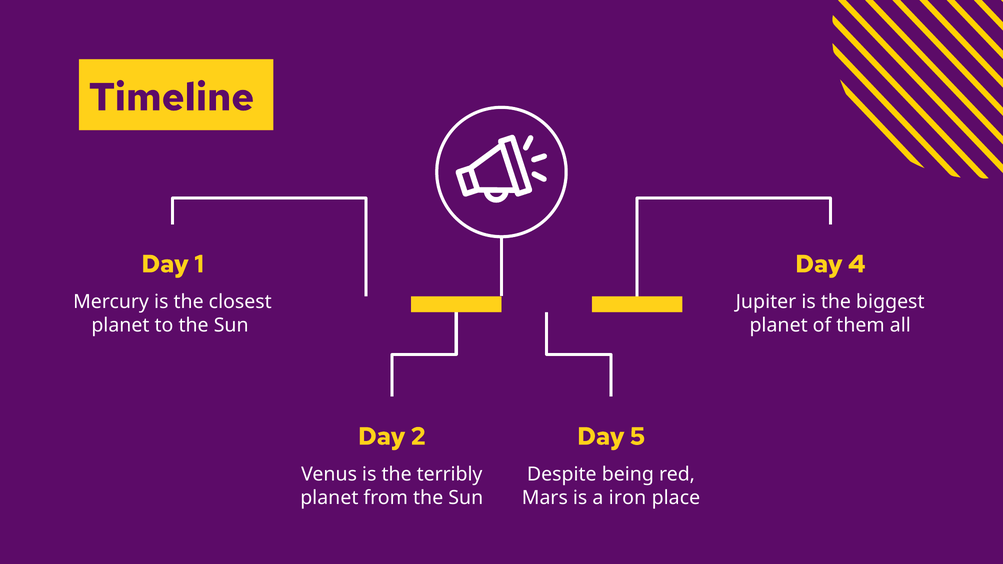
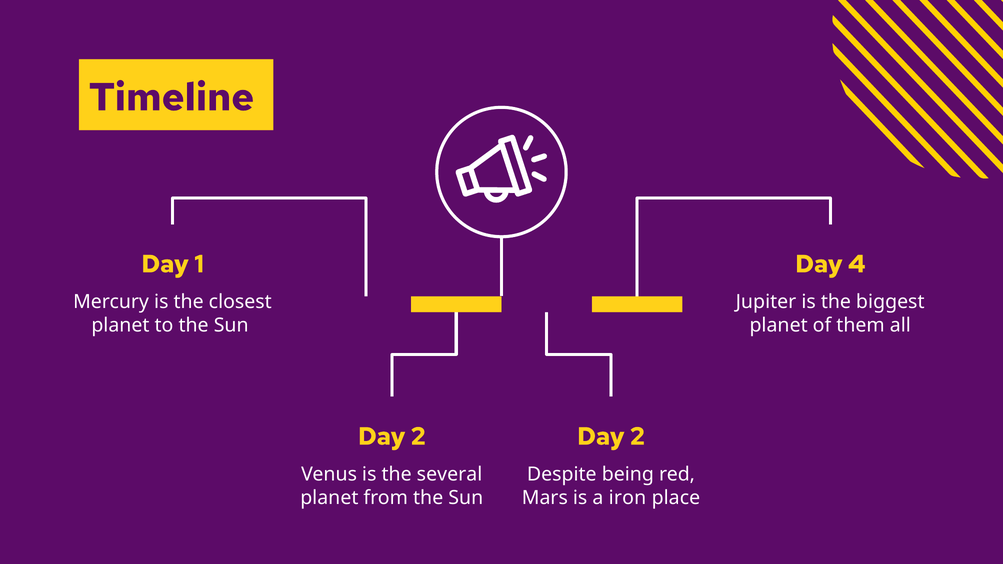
5: 5 -> 2 (638, 437)
terribly: terribly -> several (450, 474)
